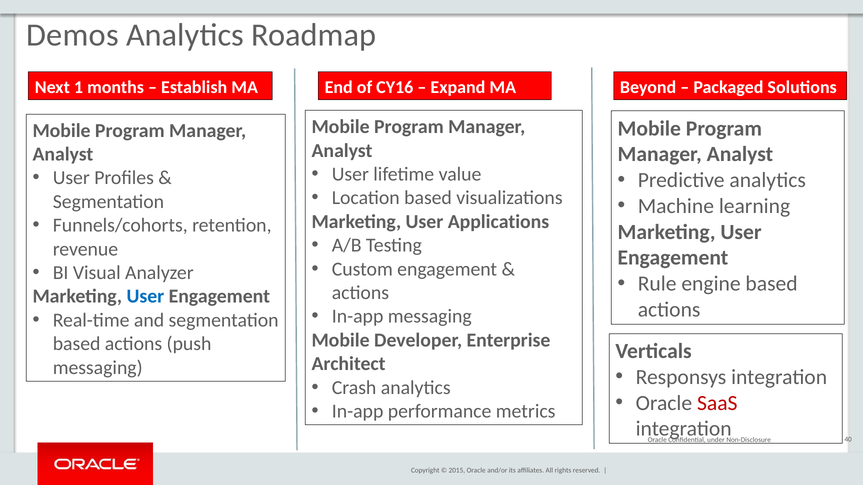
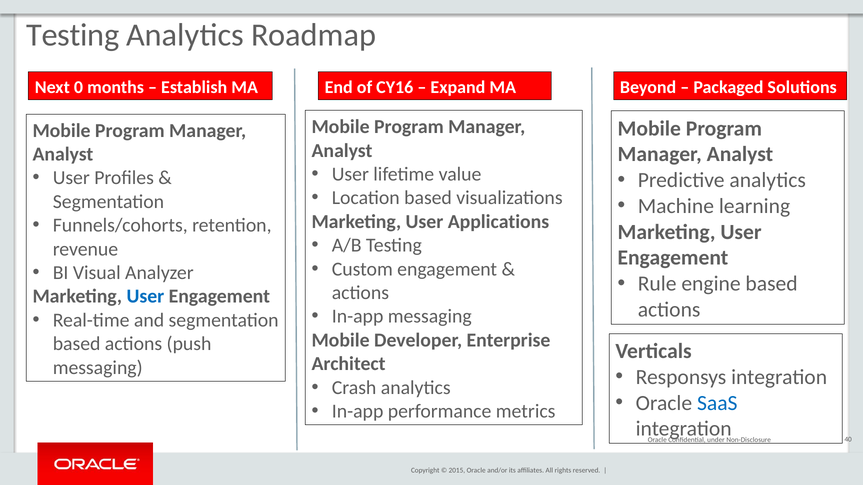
Demos: Demos -> Testing (73, 35)
1: 1 -> 0 (78, 87)
SaaS colour: red -> blue (717, 403)
